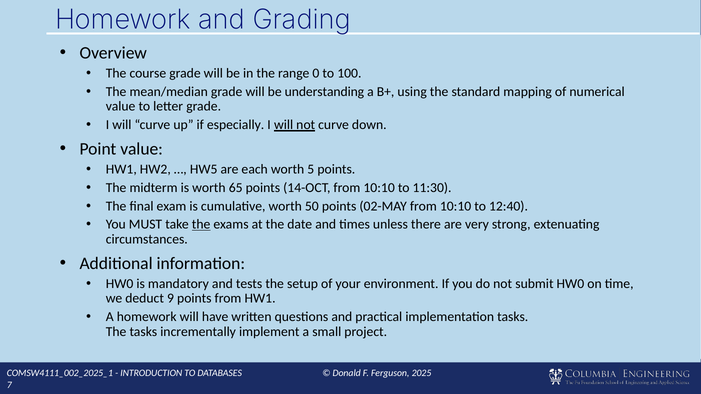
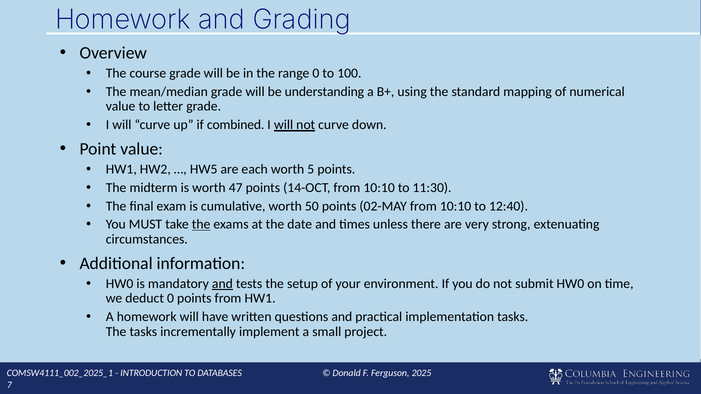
especially: especially -> combined (236, 125)
65: 65 -> 47 (236, 188)
and underline: none -> present (222, 284)
deduct 9: 9 -> 0 (171, 299)
